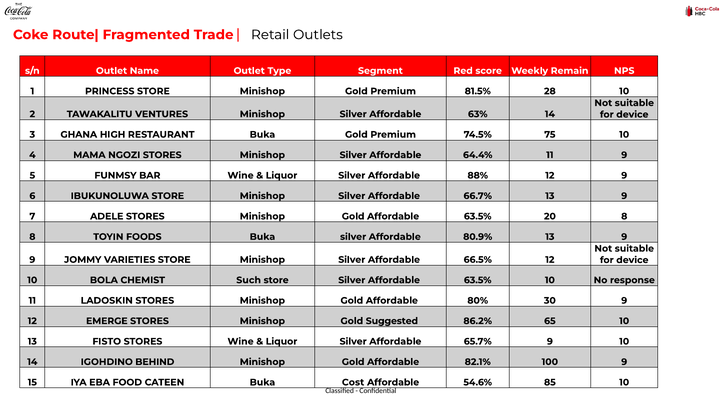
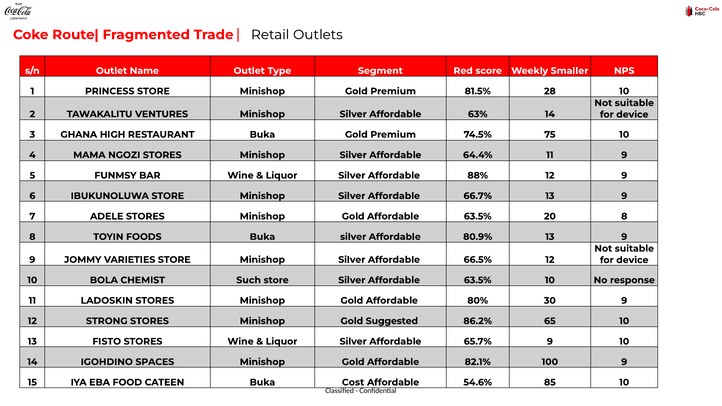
Remain: Remain -> Smaller (570, 71)
EMERGE: EMERGE -> STRONG (107, 321)
BEHIND: BEHIND -> SPACES (155, 362)
